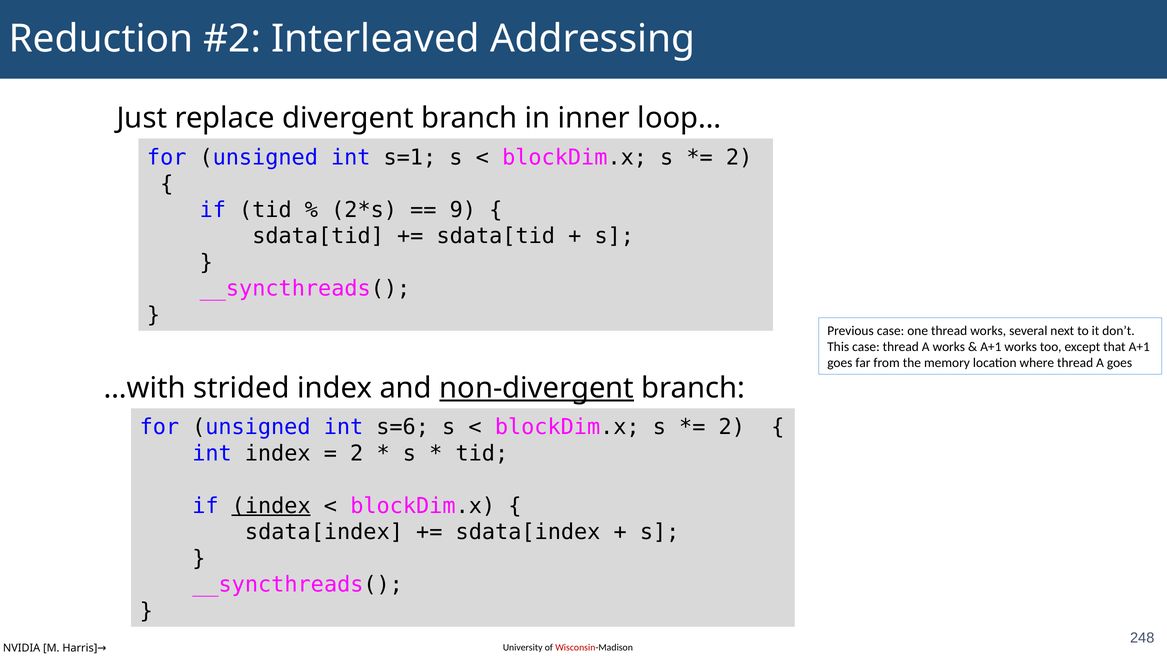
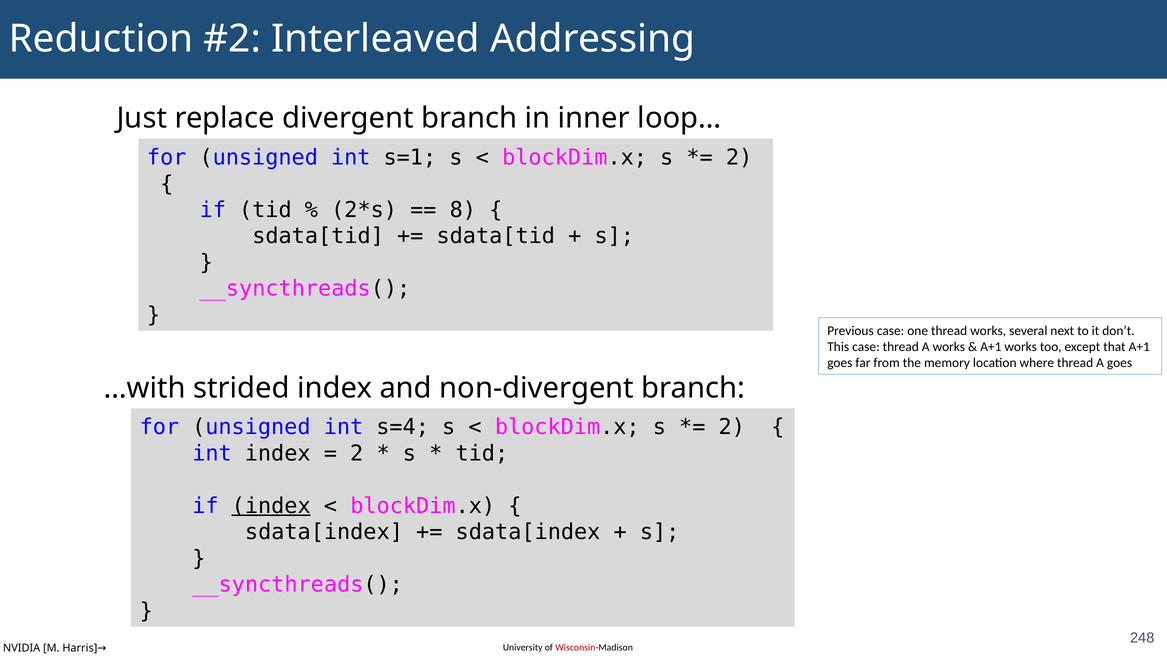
9: 9 -> 8 (463, 210)
non-divergent underline: present -> none (537, 388)
s=6: s=6 -> s=4 (403, 428)
